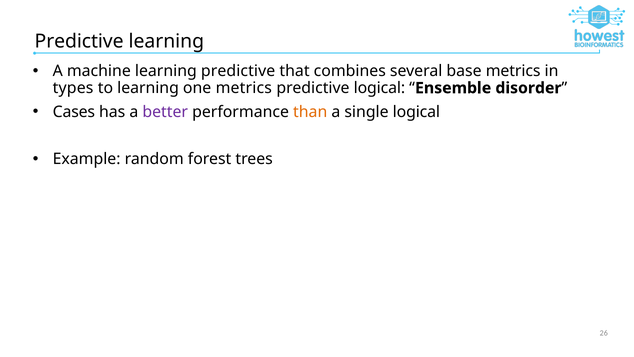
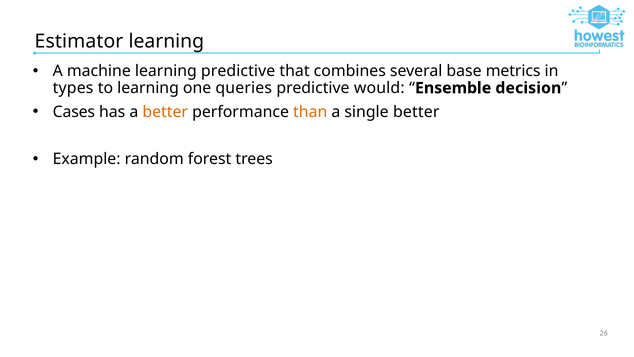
Predictive: Predictive -> Estimator (79, 41)
one metrics: metrics -> queries (244, 88)
predictive logical: logical -> would (379, 88)
disorder: disorder -> decision (528, 88)
better colour: purple -> orange (165, 112)
single logical: logical -> better (416, 112)
